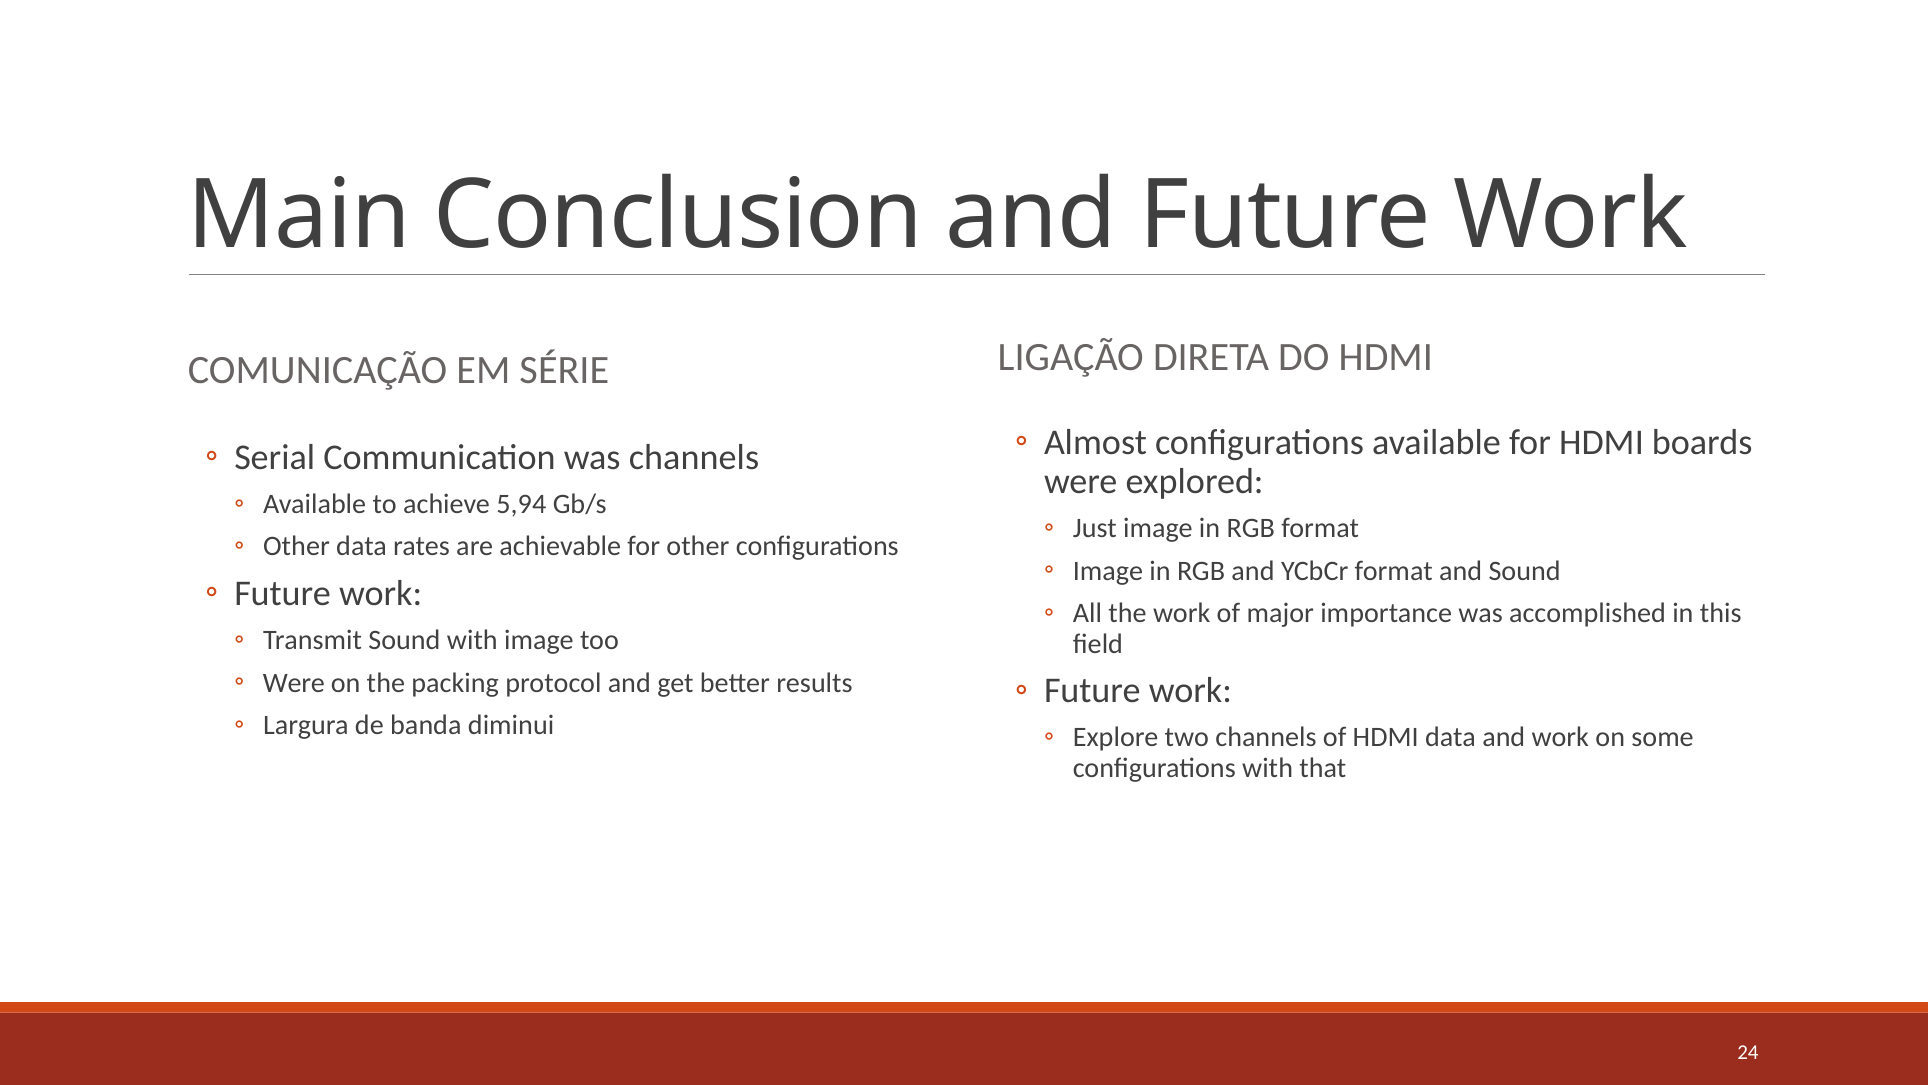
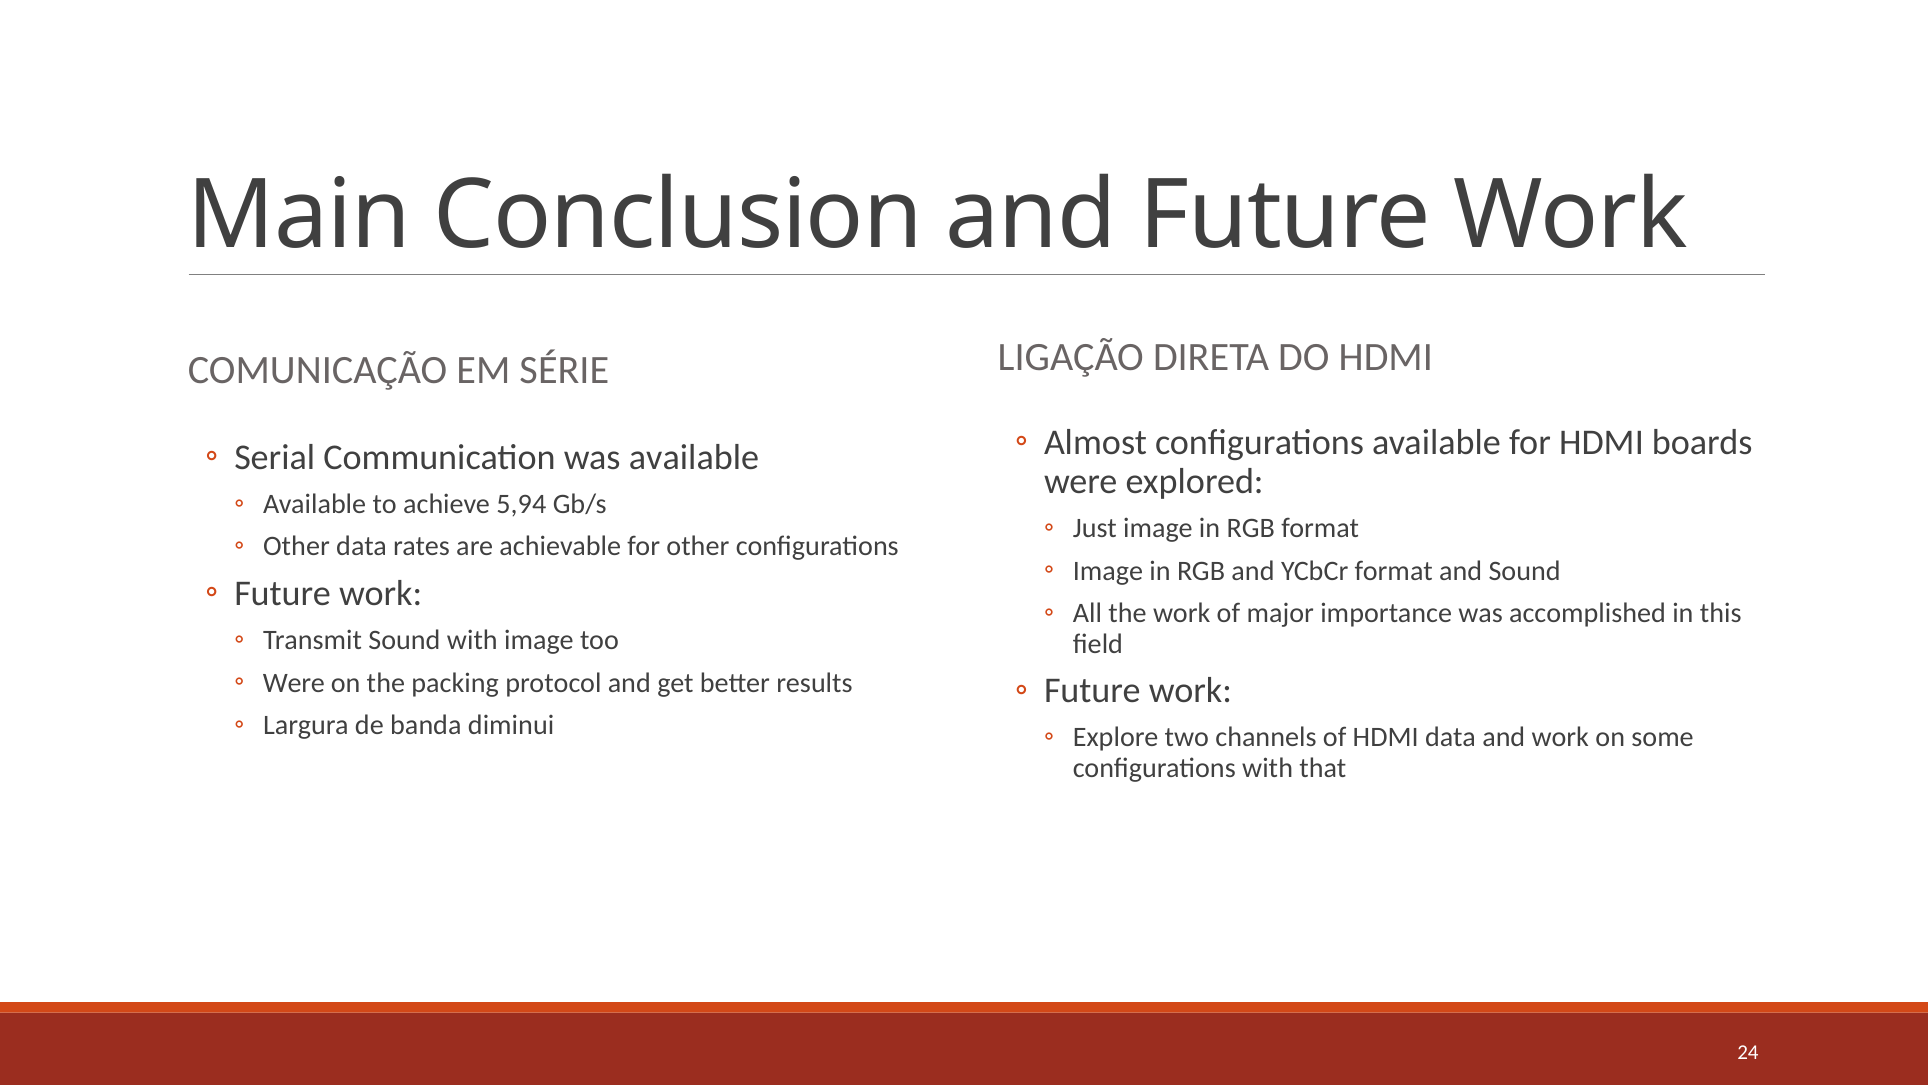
was channels: channels -> available (694, 457)
